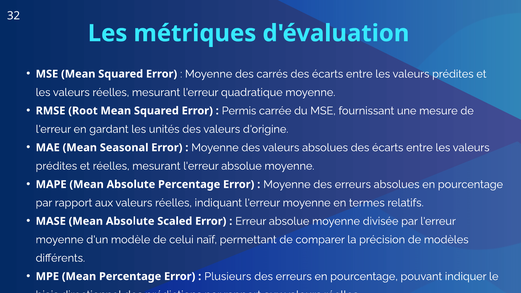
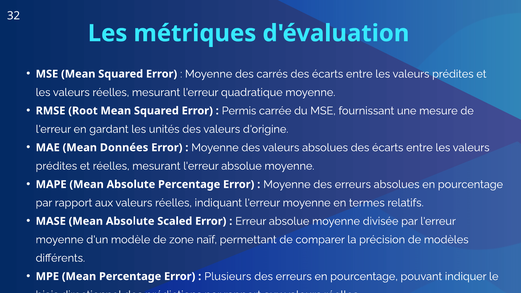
Seasonal: Seasonal -> Données (124, 148)
celui: celui -> zone (181, 240)
